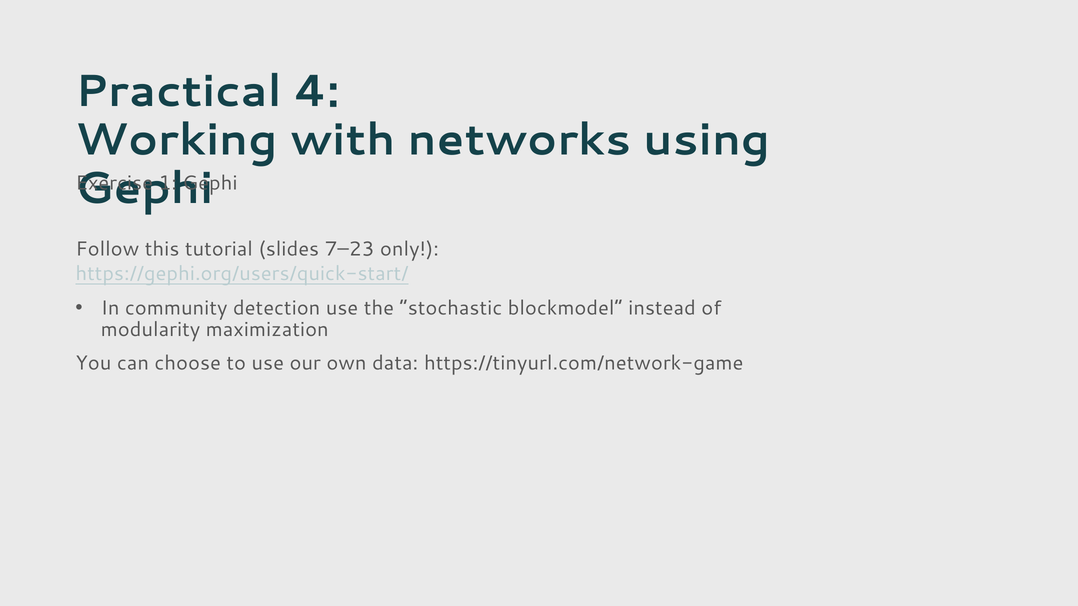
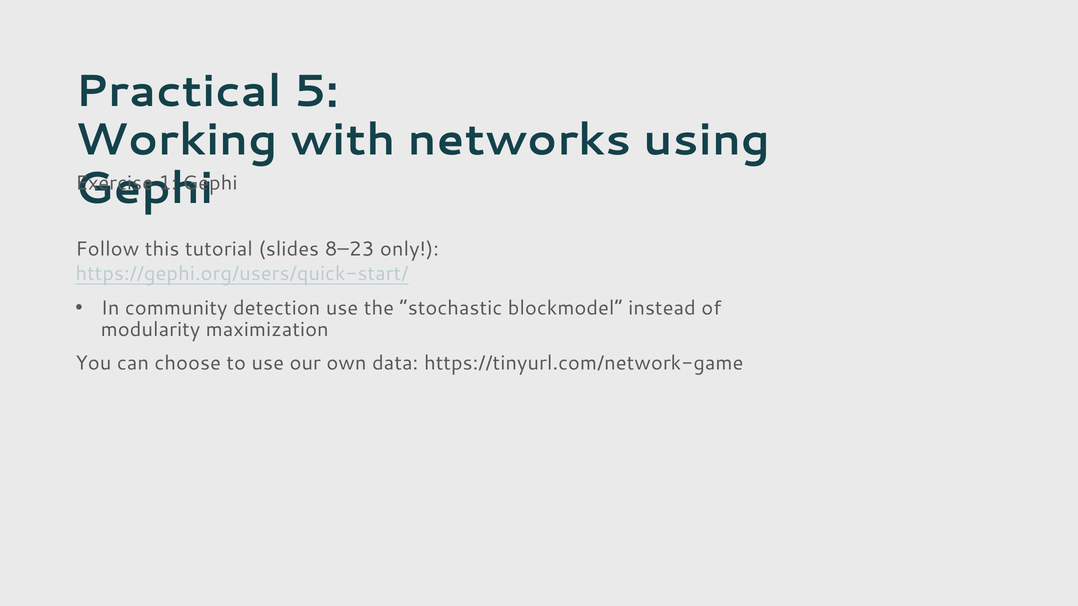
4: 4 -> 5 (317, 91)
7–23: 7–23 -> 8–23 (350, 249)
